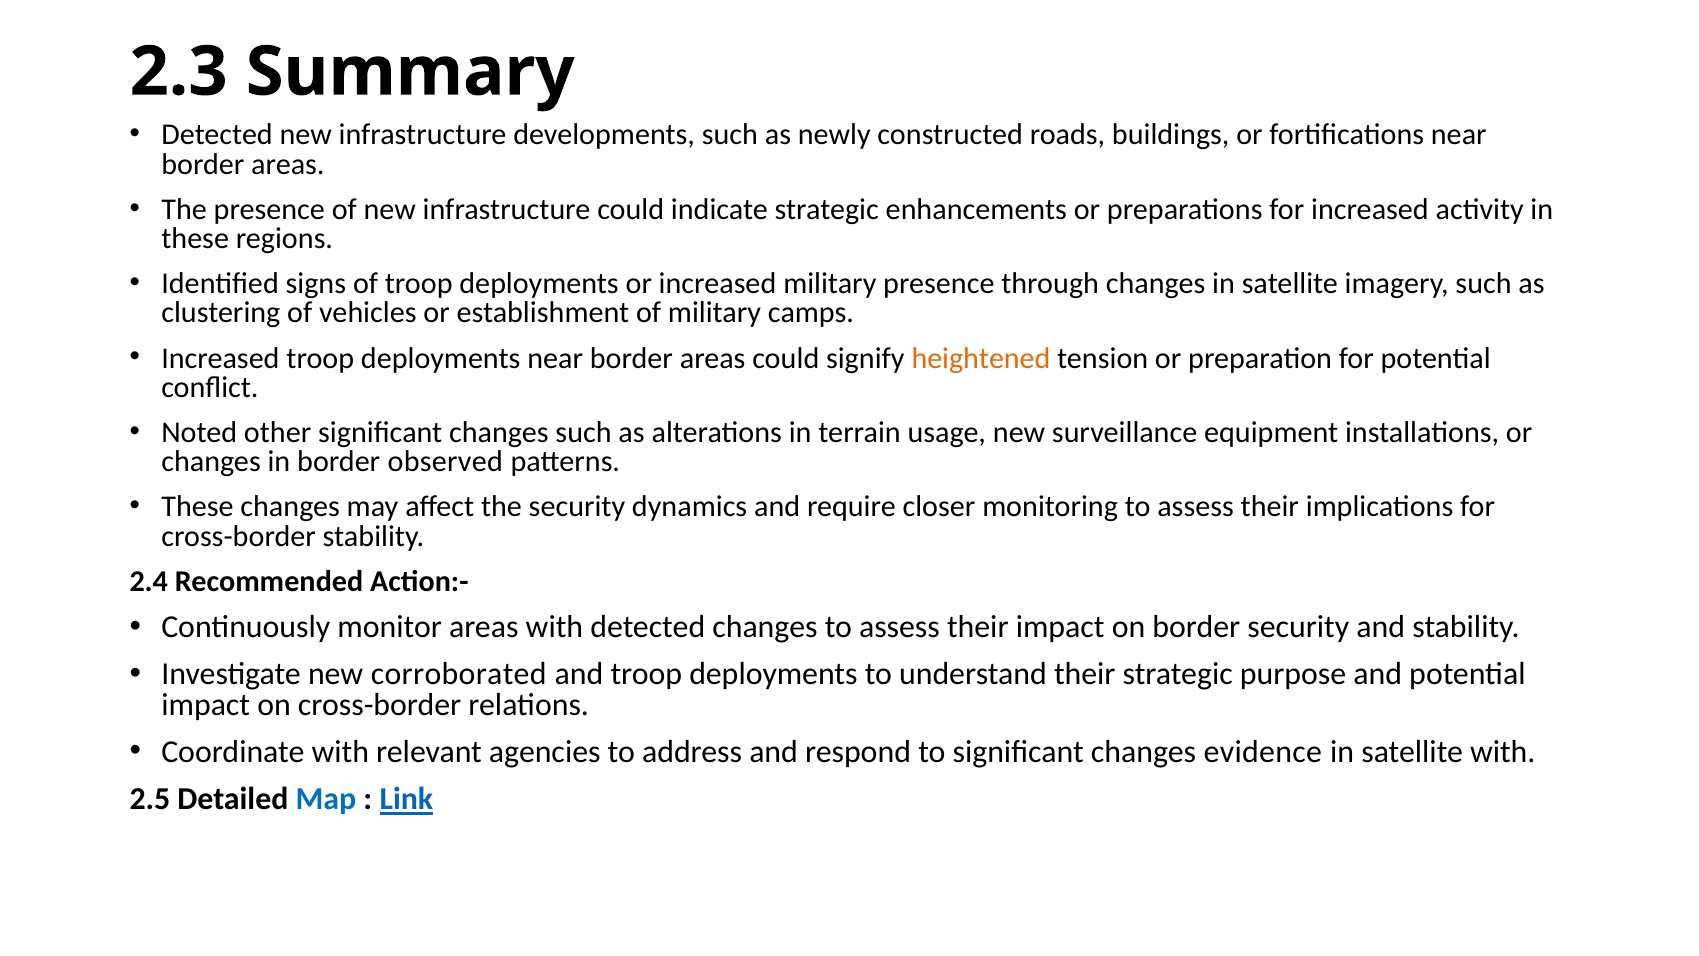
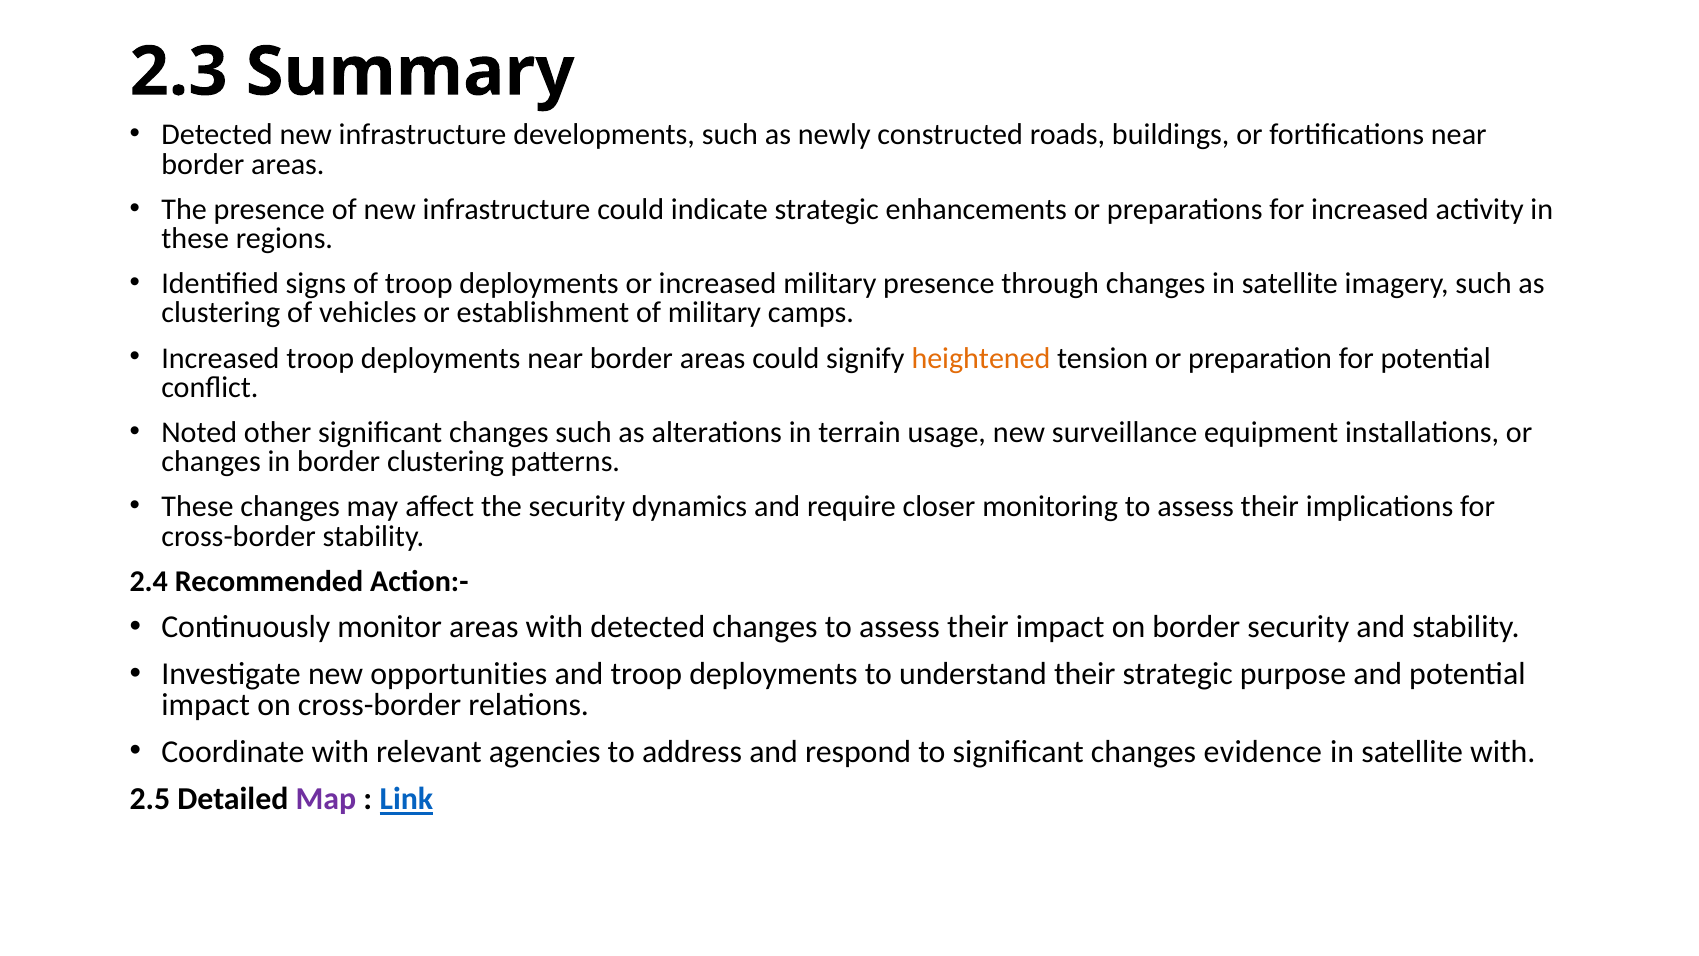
border observed: observed -> clustering (446, 462)
corroborated: corroborated -> opportunities (459, 674)
Map colour: blue -> purple (326, 799)
